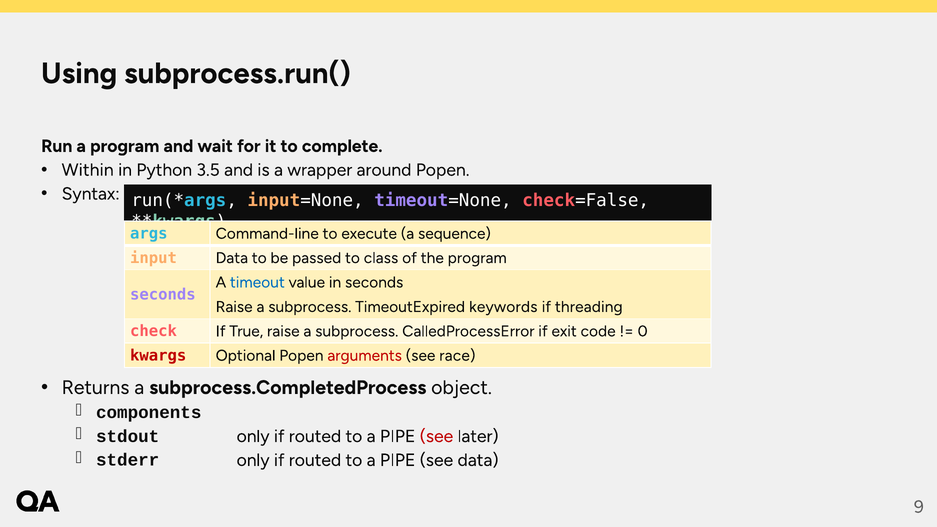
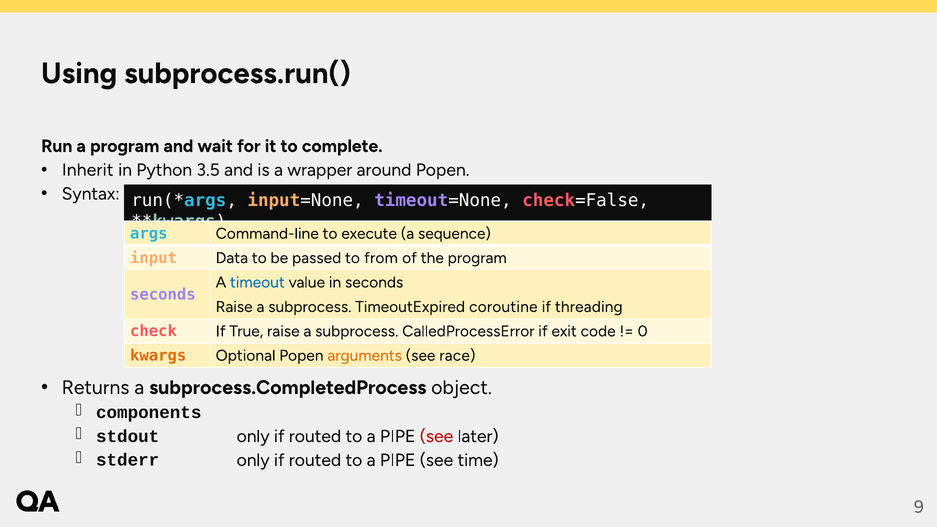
Within: Within -> Inherit (88, 170)
class: class -> from (381, 258)
keywords: keywords -> coroutine (503, 307)
kwargs colour: red -> orange (158, 356)
arguments colour: red -> orange (365, 356)
see data: data -> time (478, 460)
